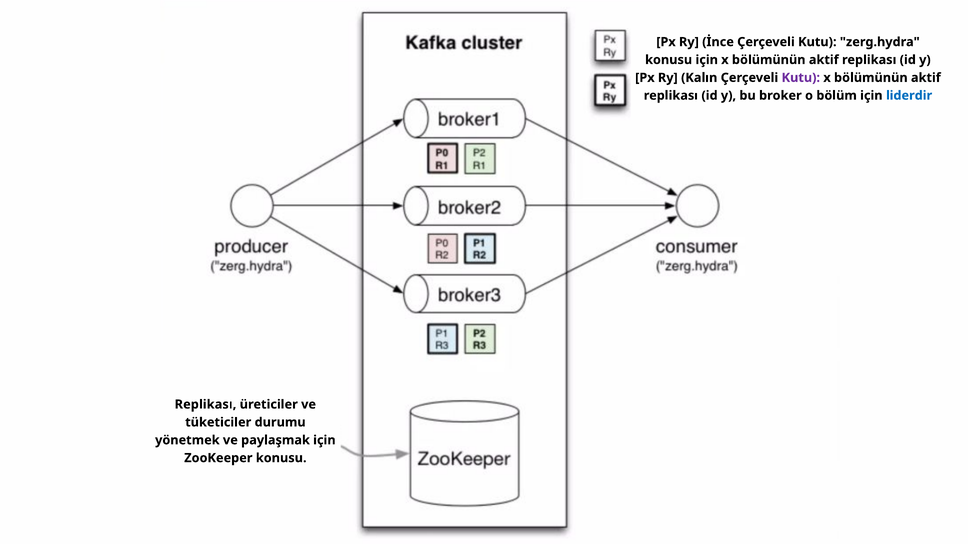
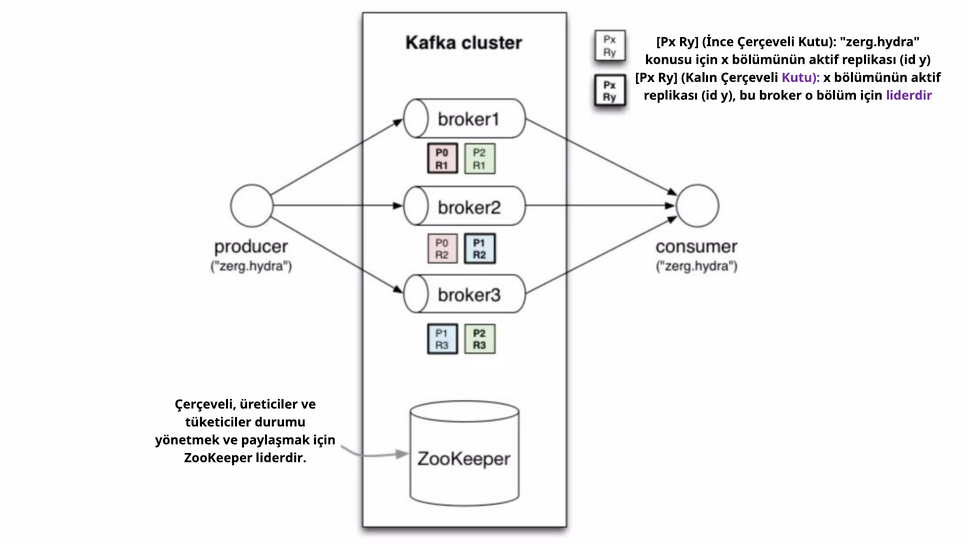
liderdir colour: blue -> purple (909, 96)
Replikası: Replikası -> Çerçeveli (206, 405)
ZooKeeper konusu: konusu -> liderdir (281, 458)
